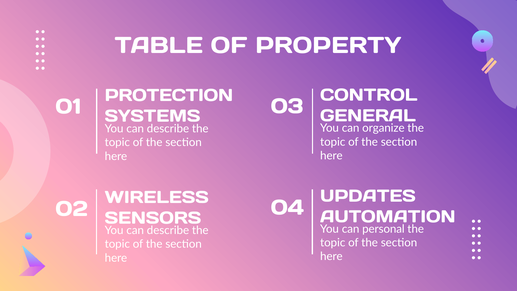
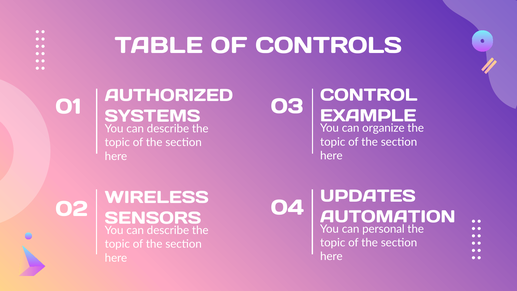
PROPERTY: PROPERTY -> CONTROLS (329, 45)
PROTECTION: PROTECTION -> AUTHORIZED (169, 96)
GENERAL: GENERAL -> EXAMPLE (368, 116)
